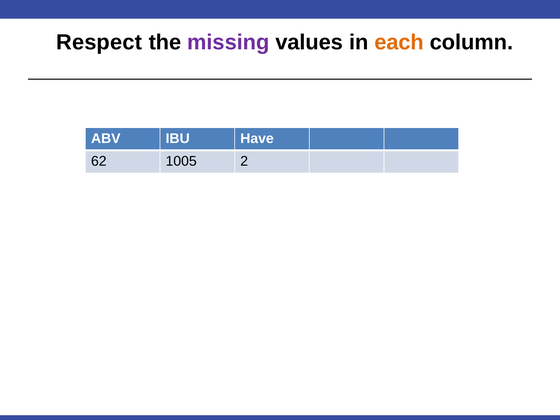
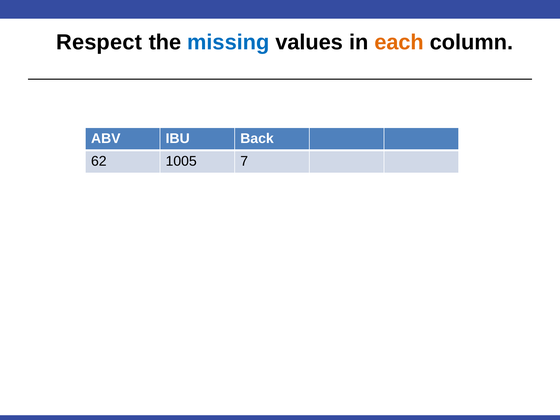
missing colour: purple -> blue (228, 42)
Have: Have -> Back (257, 139)
2: 2 -> 7 (244, 161)
